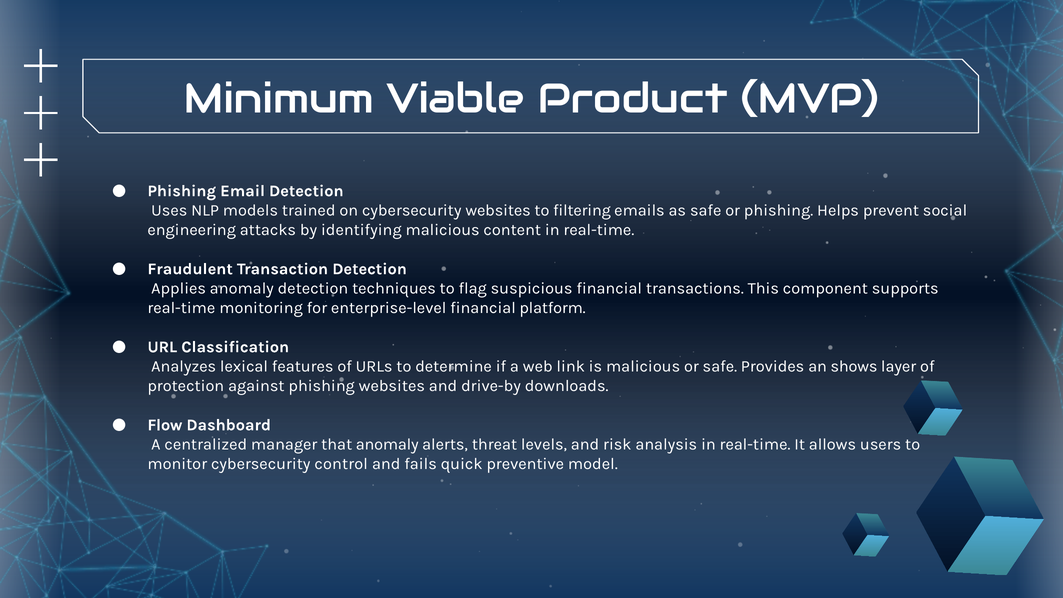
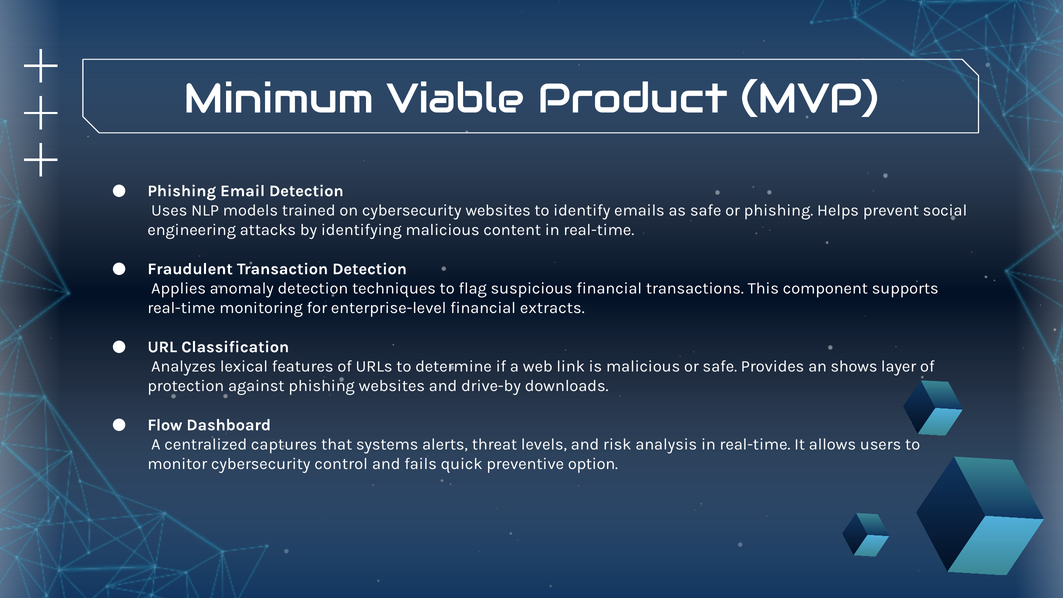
filtering: filtering -> identify (582, 210)
platform: platform -> extracts (552, 308)
manager: manager -> captures (284, 444)
that anomaly: anomaly -> systems (387, 444)
model: model -> option (593, 464)
